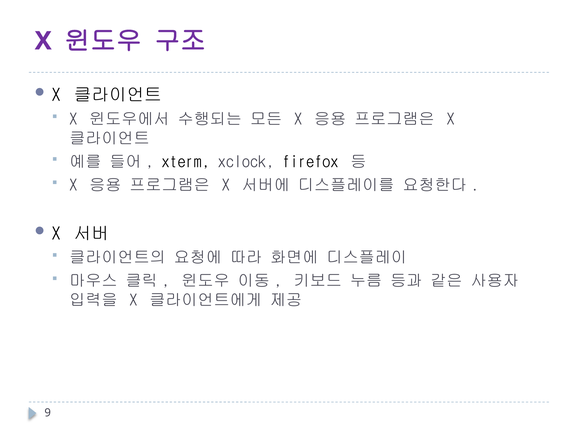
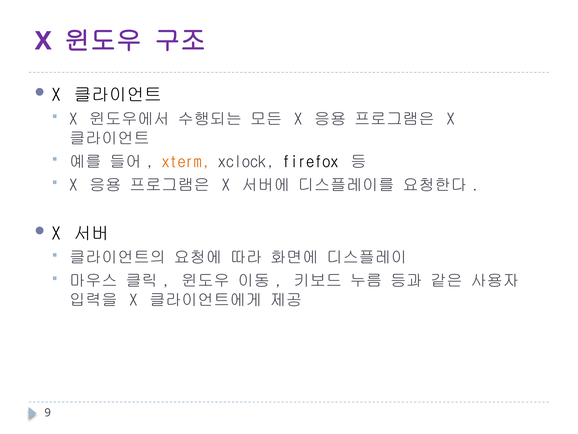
xterm colour: black -> orange (186, 162)
